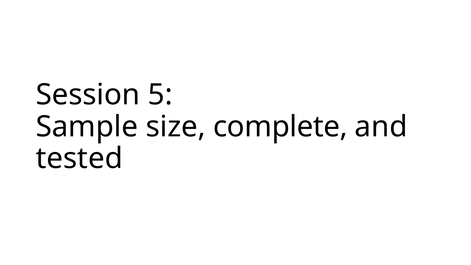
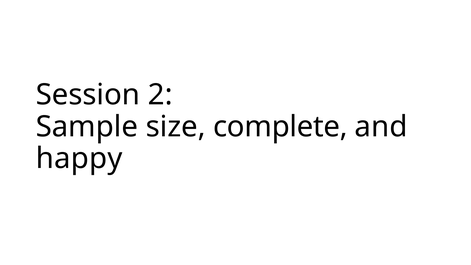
5: 5 -> 2 (160, 95)
tested: tested -> happy (79, 158)
